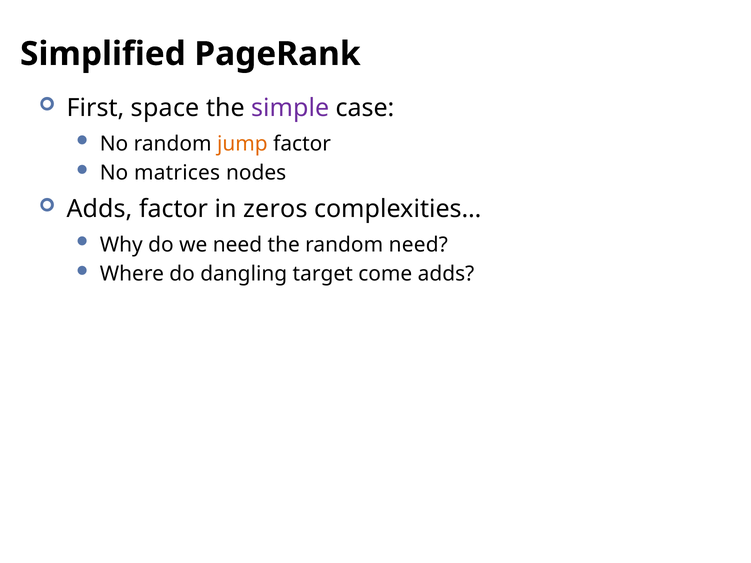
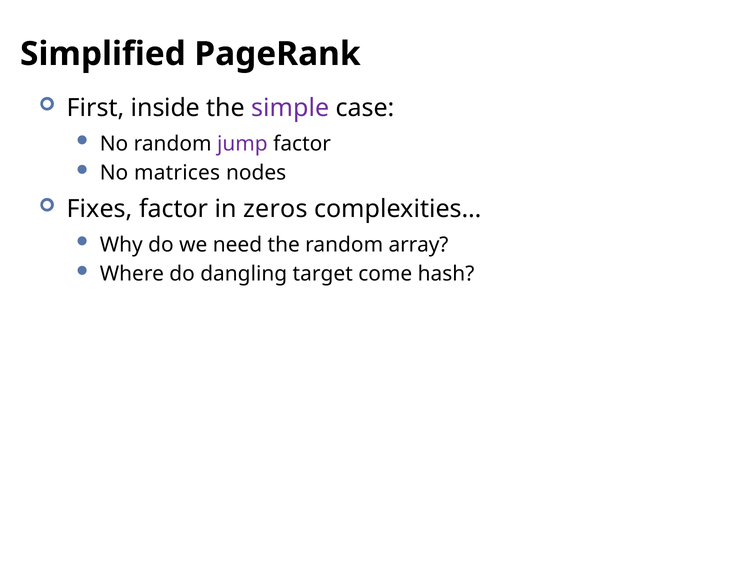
space: space -> inside (165, 108)
jump colour: orange -> purple (242, 144)
Adds: Adds -> Fixes (100, 209)
random need: need -> array (418, 245)
come adds: adds -> hash (446, 274)
